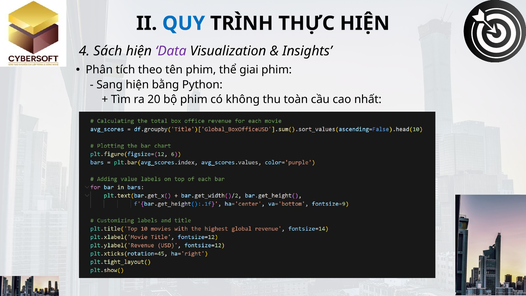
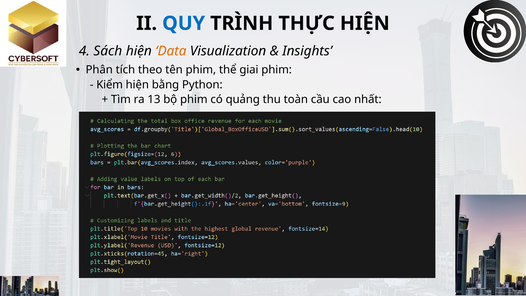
Data colour: purple -> orange (171, 51)
Sang: Sang -> Kiểm (110, 85)
20: 20 -> 13 (154, 99)
không: không -> quảng (243, 99)
